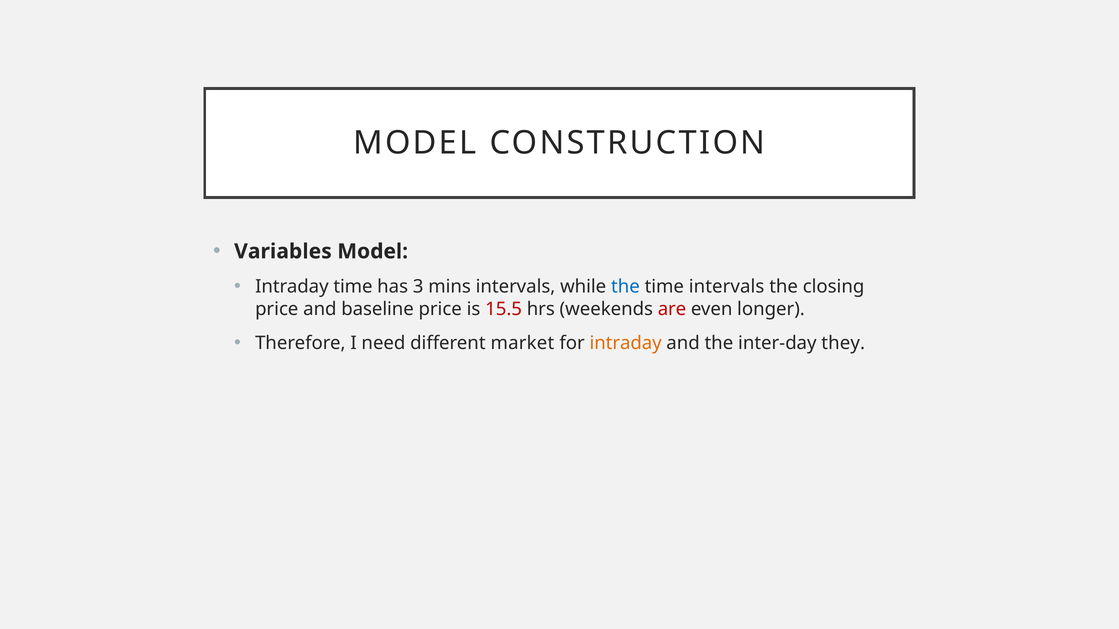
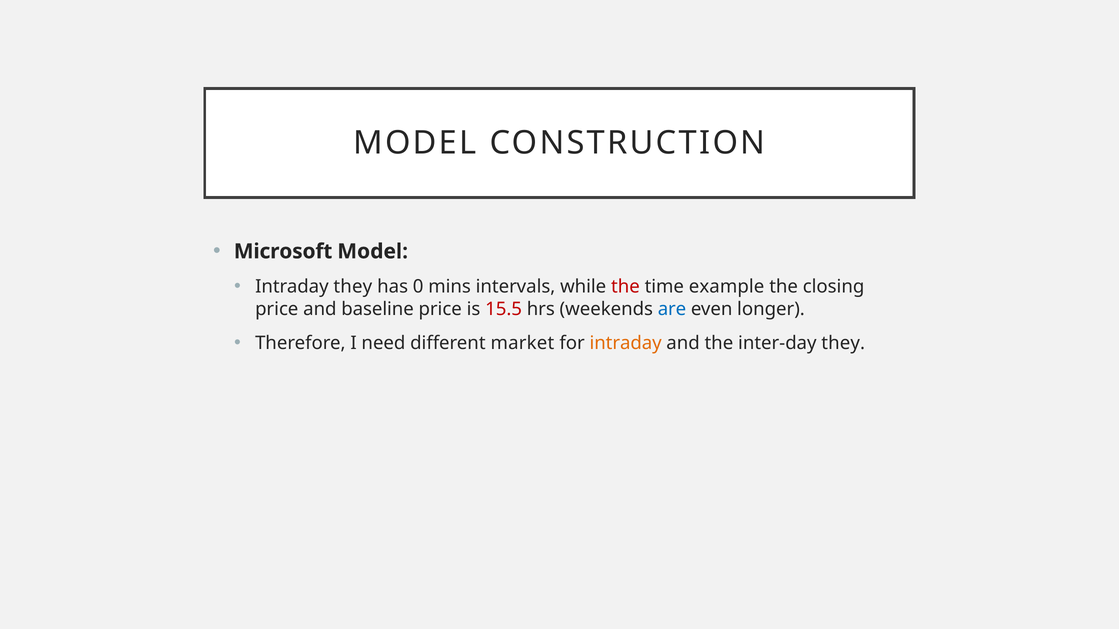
Variables: Variables -> Microsoft (283, 252)
Intraday time: time -> they (353, 287)
3: 3 -> 0 (418, 287)
the colour: blue -> red (625, 287)
time intervals: intervals -> example (727, 287)
are colour: red -> blue (672, 309)
